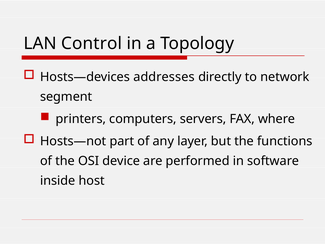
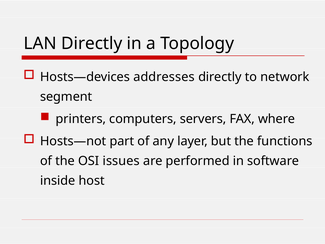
LAN Control: Control -> Directly (92, 43)
device: device -> issues (121, 161)
